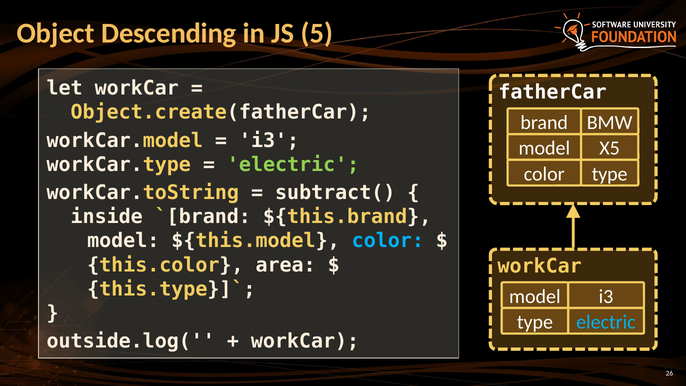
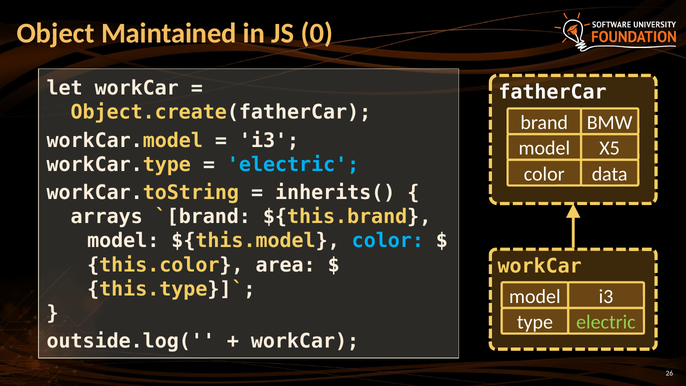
Descending: Descending -> Maintained (169, 33)
5: 5 -> 0 (317, 33)
electric colour: light green -> light blue (293, 164)
color type: type -> data (610, 174)
subtract(: subtract( -> inherits( (335, 193)
inside: inside -> arrays (107, 217)
electric colour: light blue -> light green (606, 322)
